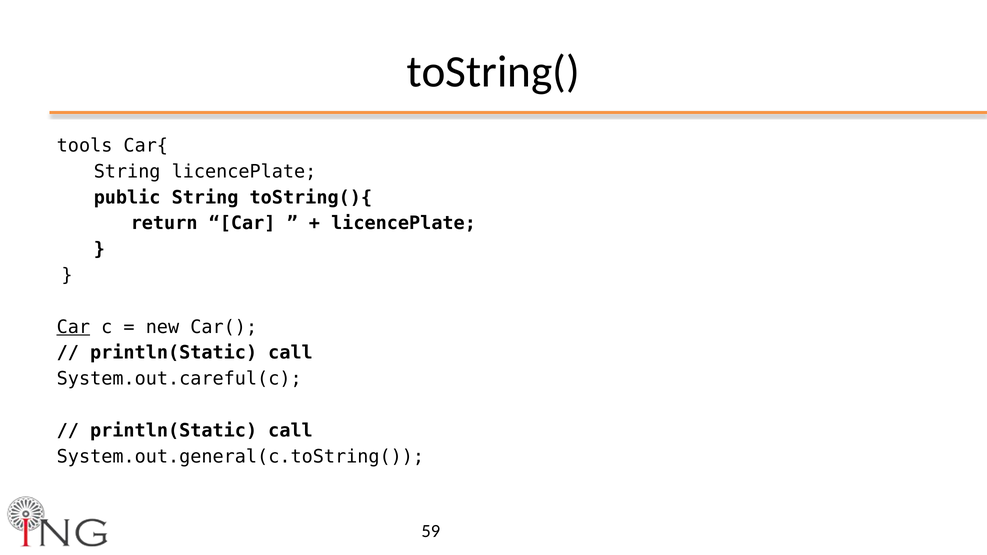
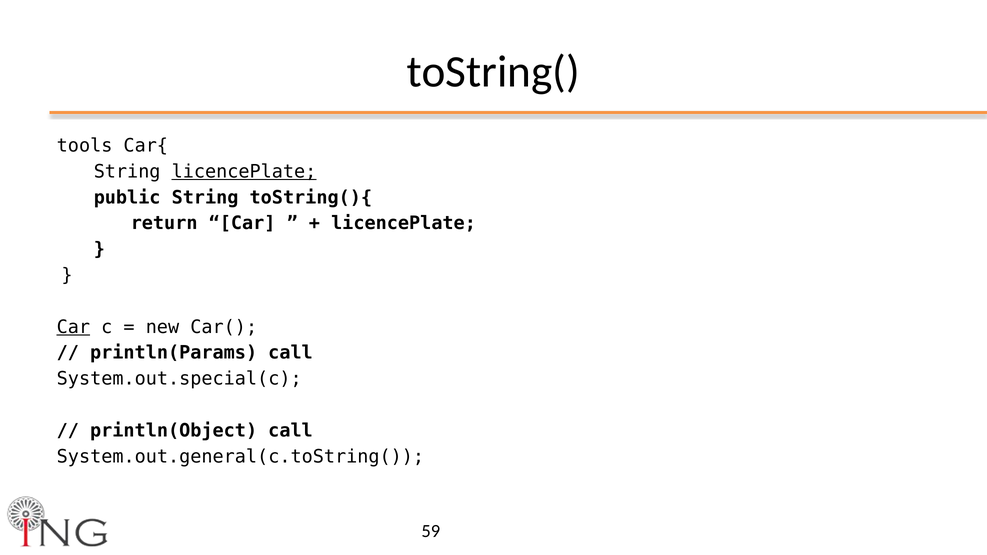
licencePlate underline: none -> present (244, 172)
println(Static: println(Static -> println(Params (174, 353)
System.out.careful(c: System.out.careful(c -> System.out.special(c (179, 379)
println(Static: println(Static -> println(Object (174, 431)
